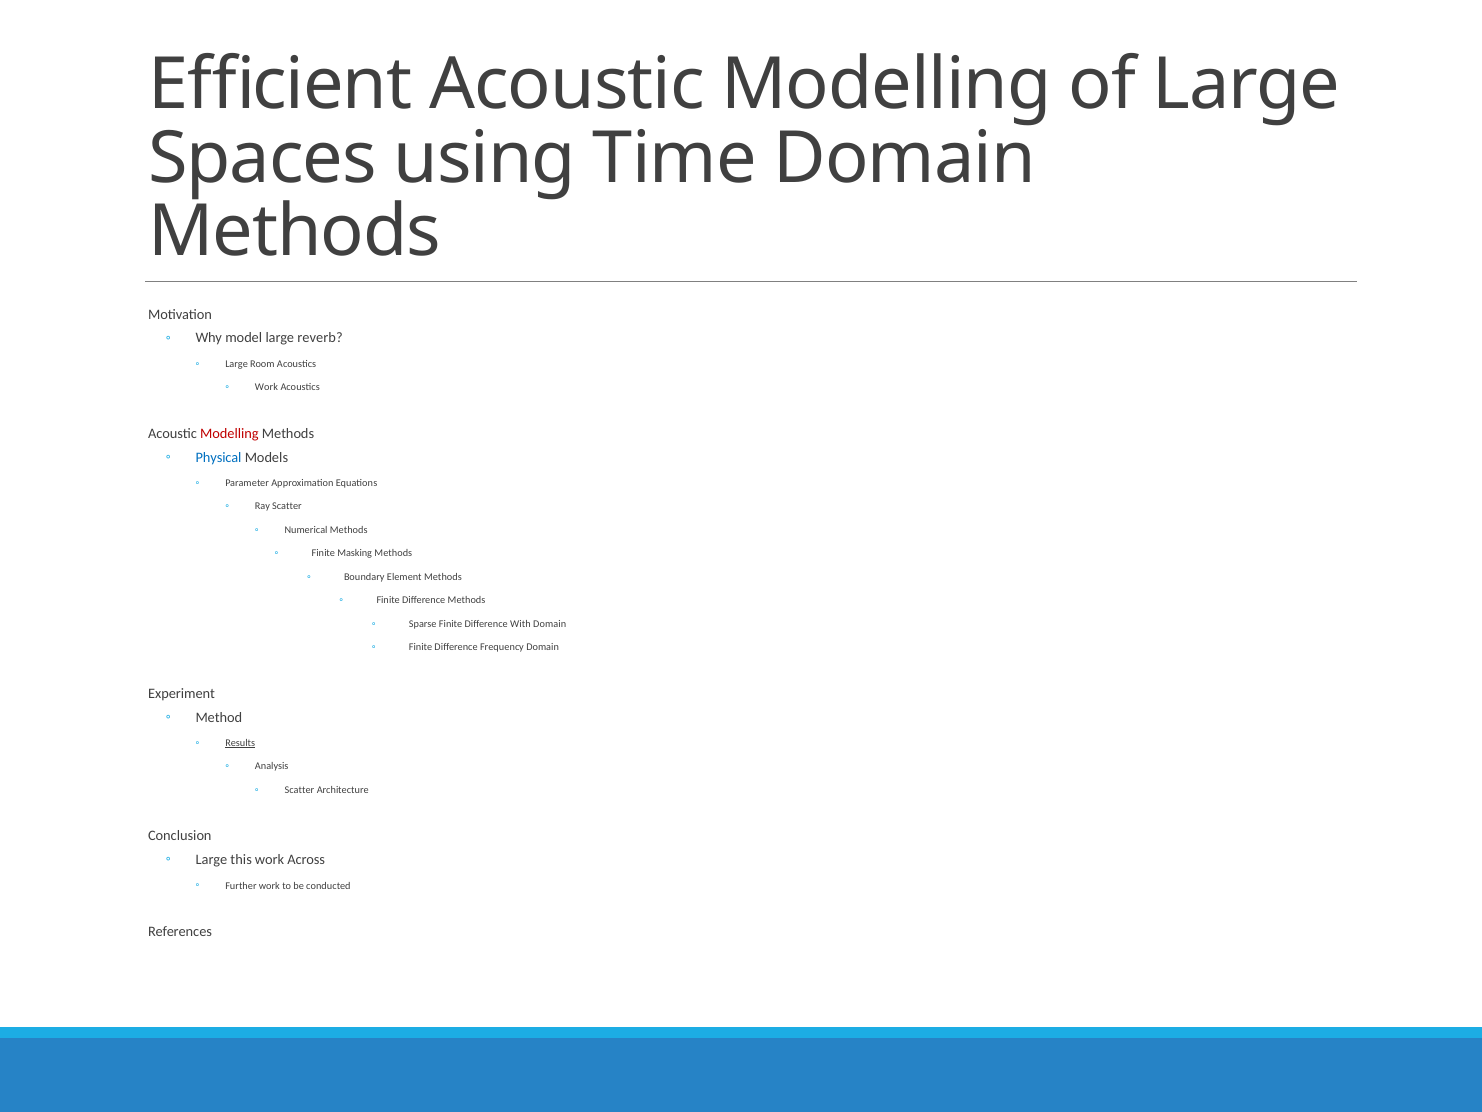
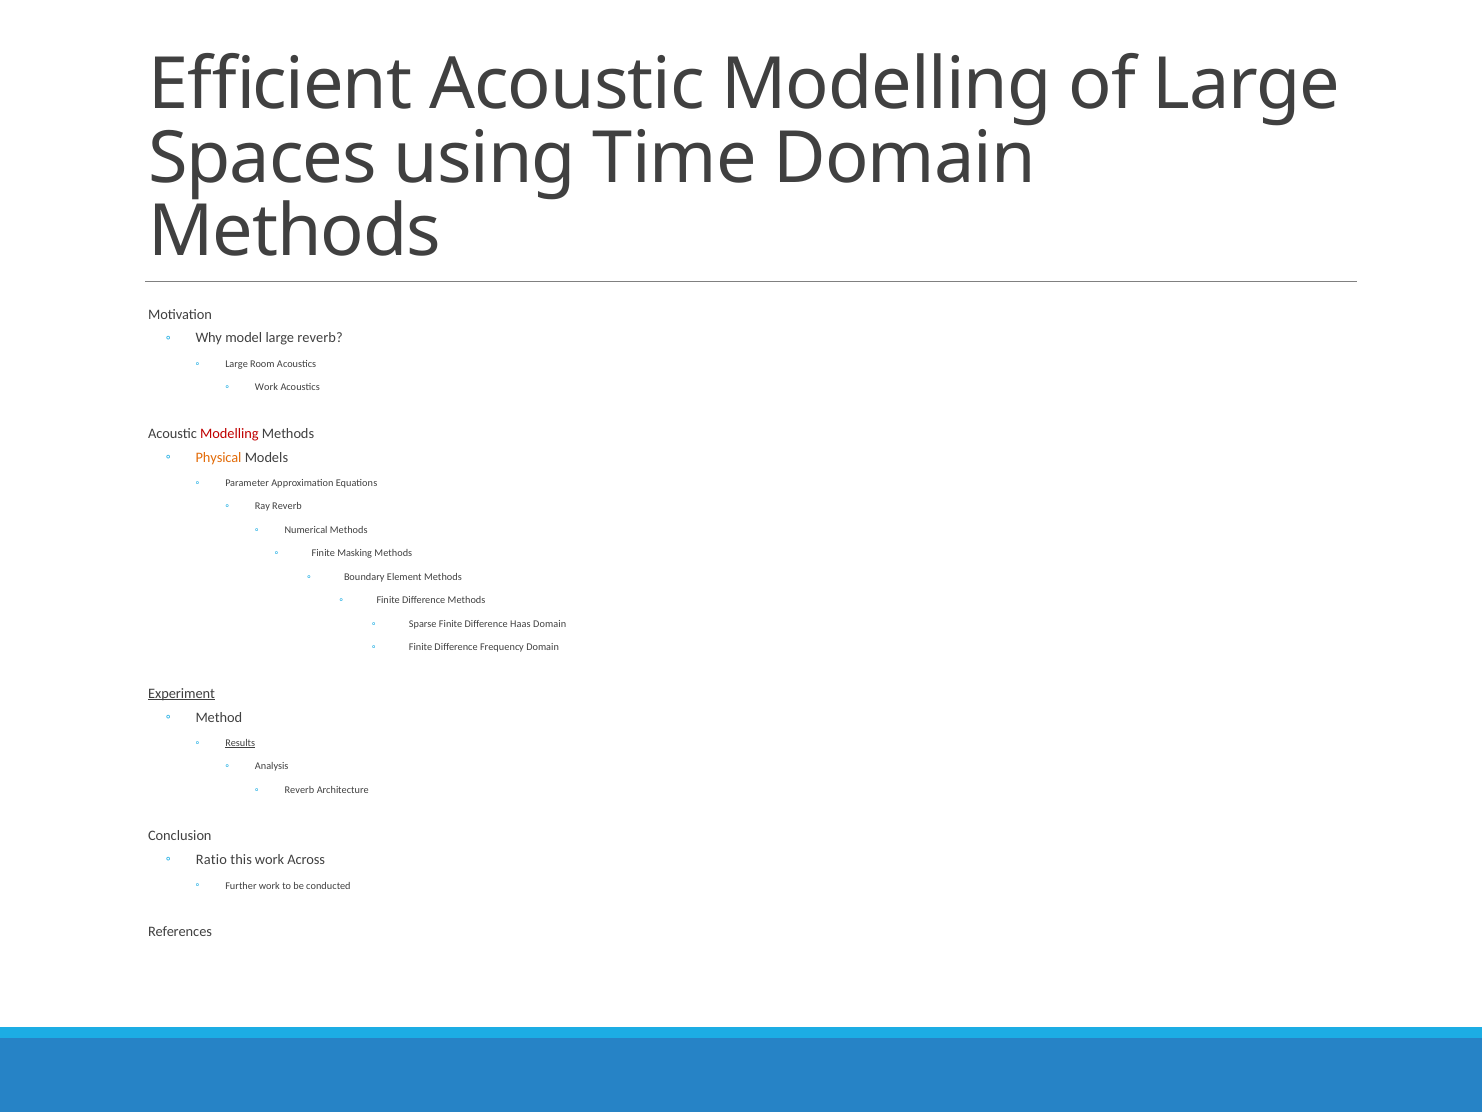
Physical colour: blue -> orange (219, 457)
Ray Scatter: Scatter -> Reverb (287, 506)
With: With -> Haas (520, 624)
Experiment underline: none -> present (182, 693)
Scatter: Scatter -> Reverb (299, 790)
Large: Large -> Ratio (211, 860)
